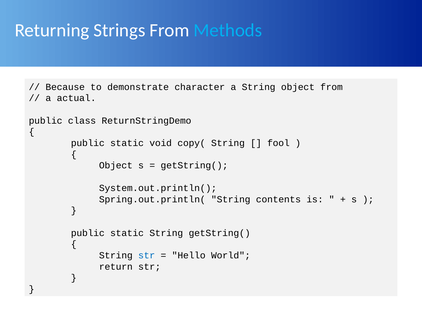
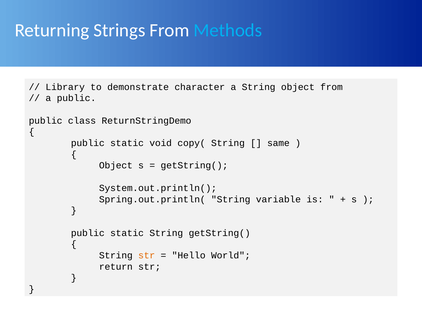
Because: Because -> Library (65, 87)
a actual: actual -> public (76, 98)
fool: fool -> same (278, 143)
contents: contents -> variable (278, 200)
str colour: blue -> orange (147, 256)
